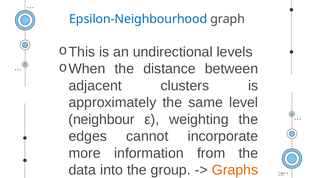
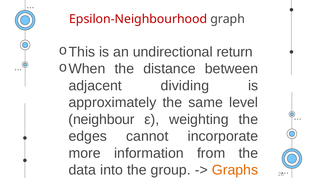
Epsilon-Neighbourhood colour: blue -> red (138, 19)
undirectional levels: levels -> return (235, 52)
clusters: clusters -> dividing (185, 86)
